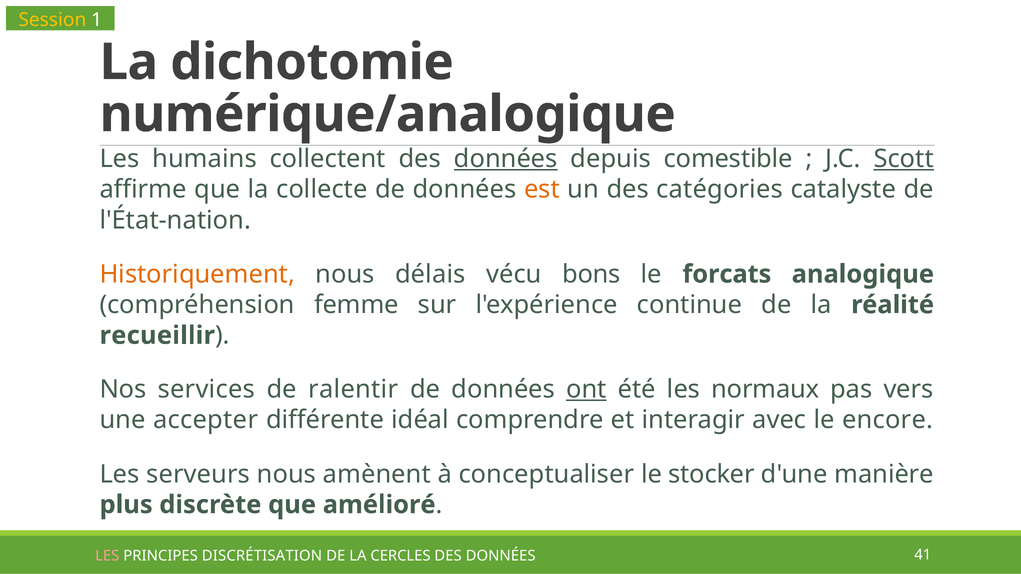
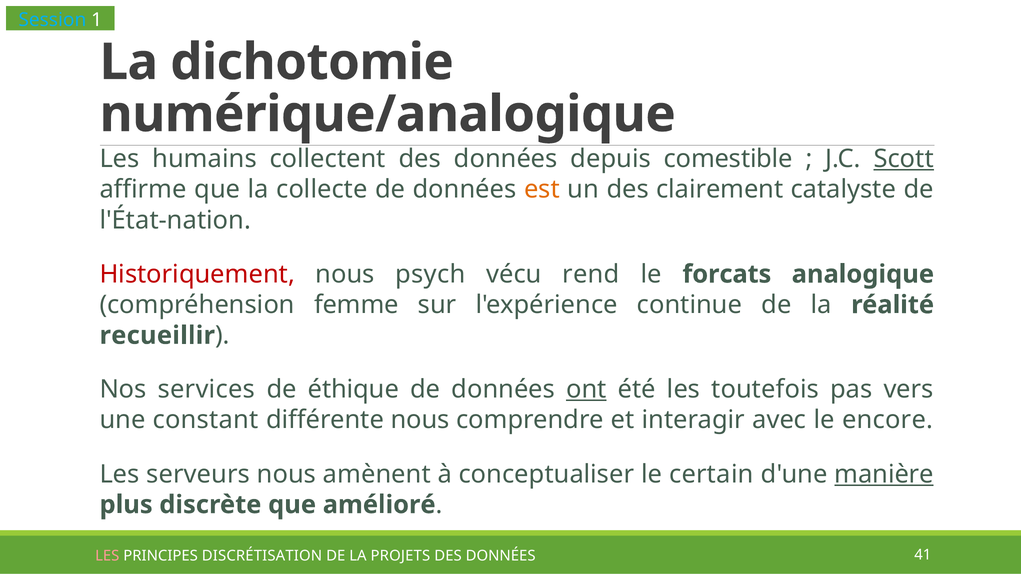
Session colour: yellow -> light blue (52, 20)
données underline: present -> none (506, 159)
catégories: catégories -> clairement (720, 190)
Historiquement colour: orange -> red (197, 274)
délais: délais -> psych (430, 274)
bons: bons -> rend (591, 274)
ralentir: ralentir -> éthique (353, 390)
normaux: normaux -> toutefois (765, 390)
accepter: accepter -> constant (206, 420)
différente idéal: idéal -> nous (420, 420)
stocker: stocker -> certain (711, 474)
manière underline: none -> present (884, 474)
CERCLES: CERCLES -> PROJETS (400, 556)
